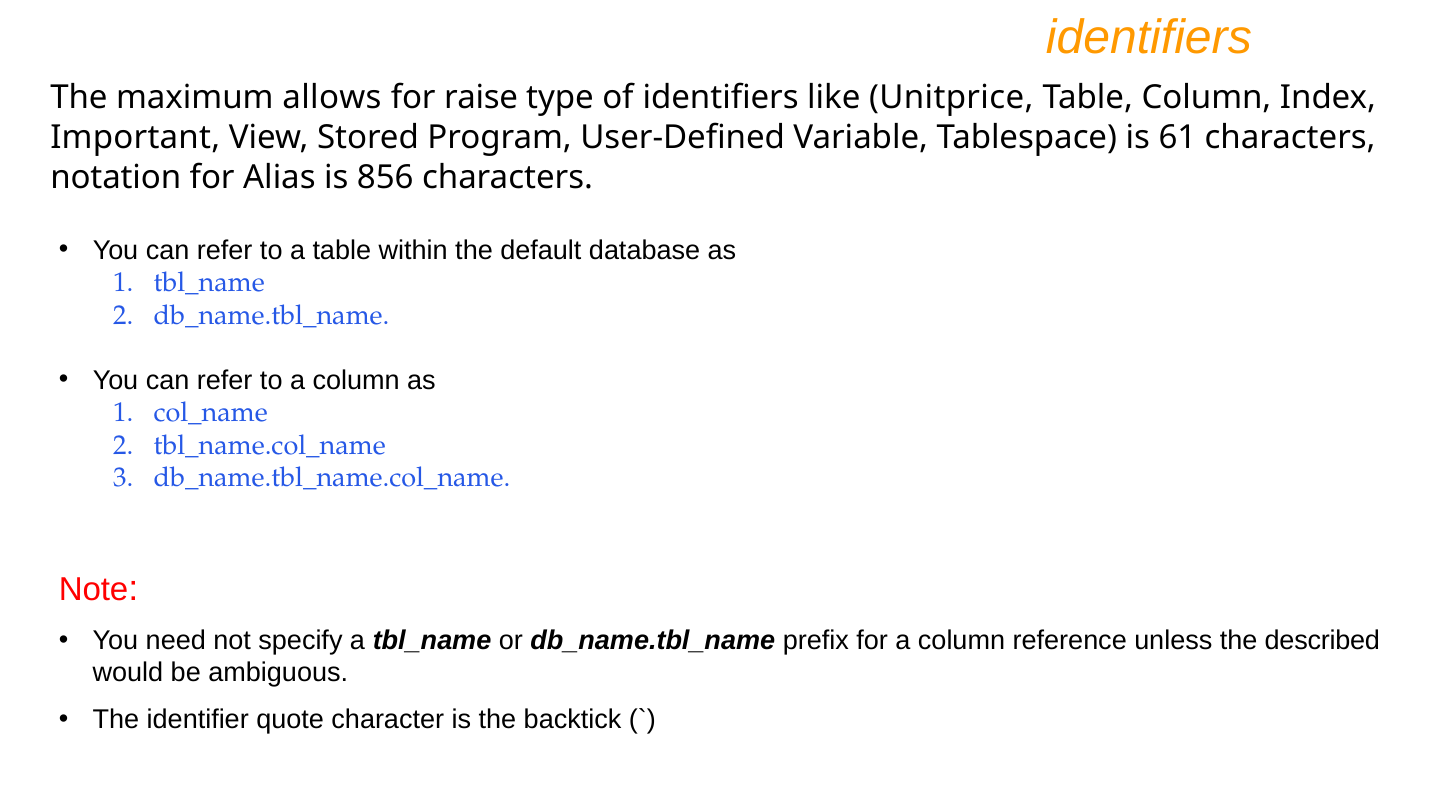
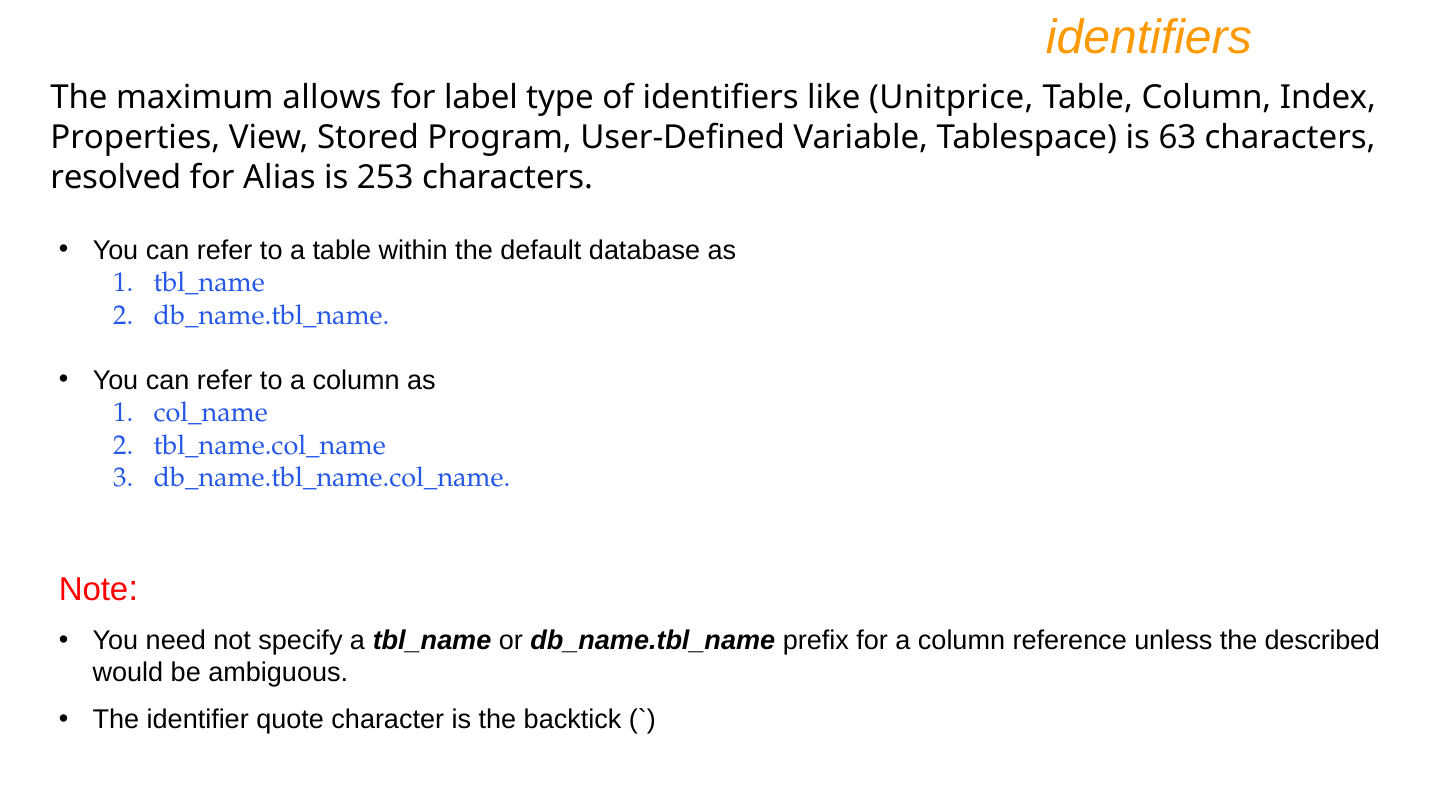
raise: raise -> label (481, 98)
Important: Important -> Properties (135, 138)
61: 61 -> 63 (1177, 138)
notation: notation -> resolved (116, 177)
856: 856 -> 253 (385, 177)
